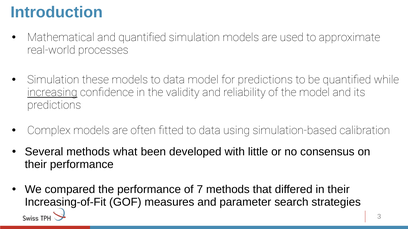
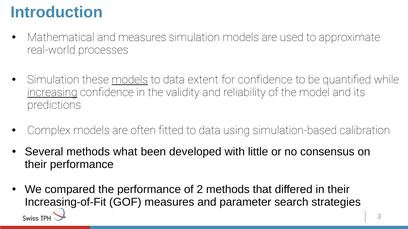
and quantified: quantified -> measures (142, 38)
models underline: none -> present (130, 80)
data model: model -> extent (203, 80)
for predictions: predictions -> confidence (265, 80)
7: 7 -> 2 (200, 190)
